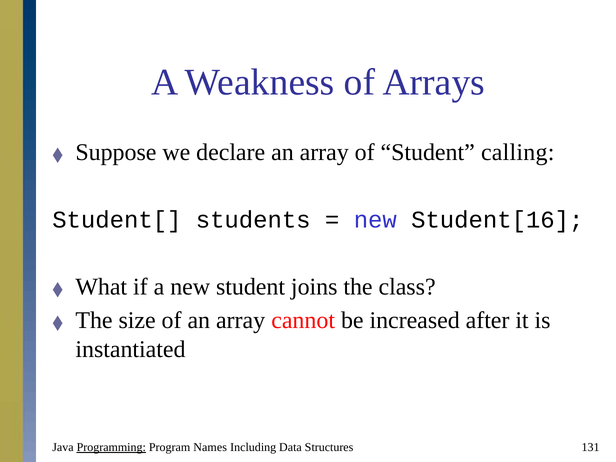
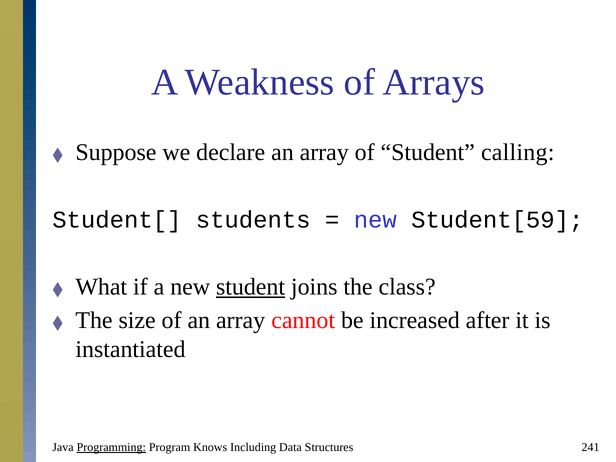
Student[16: Student[16 -> Student[59 (497, 220)
student underline: none -> present (251, 287)
Names: Names -> Knows (210, 447)
131: 131 -> 241 (591, 447)
